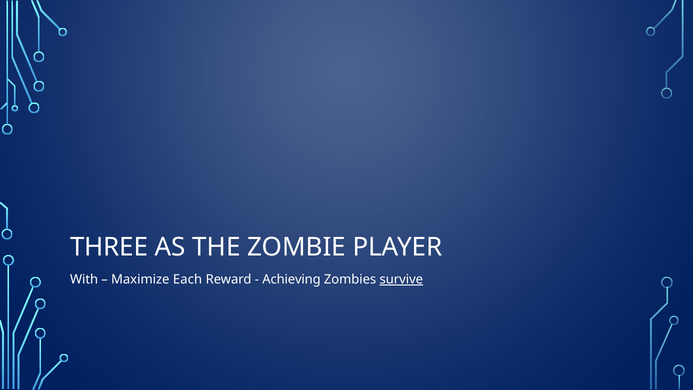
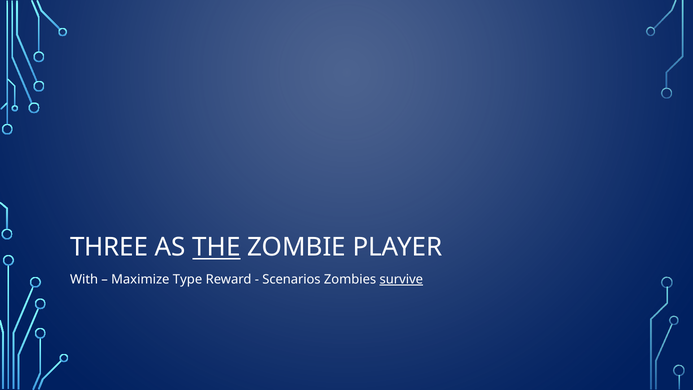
THE underline: none -> present (216, 247)
Each: Each -> Type (188, 279)
Achieving: Achieving -> Scenarios (291, 279)
